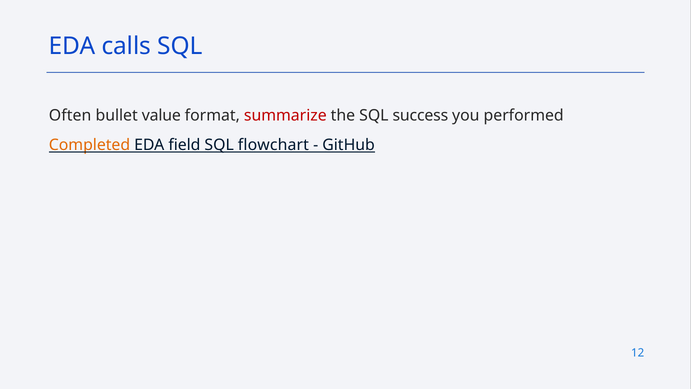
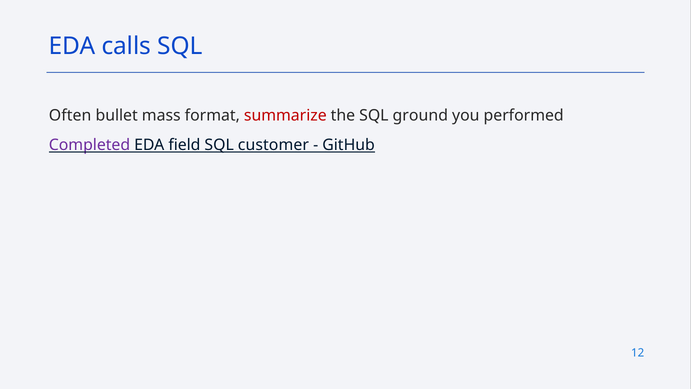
value: value -> mass (161, 116)
success: success -> ground (420, 116)
Completed colour: orange -> purple (89, 145)
flowchart: flowchart -> customer (273, 145)
